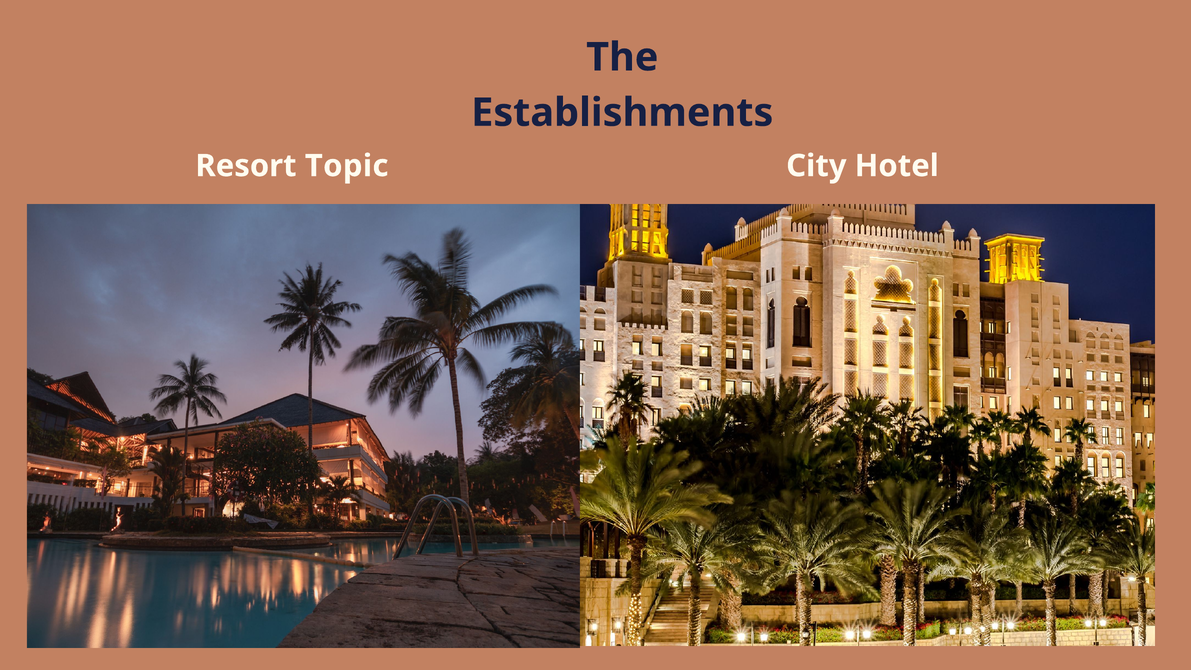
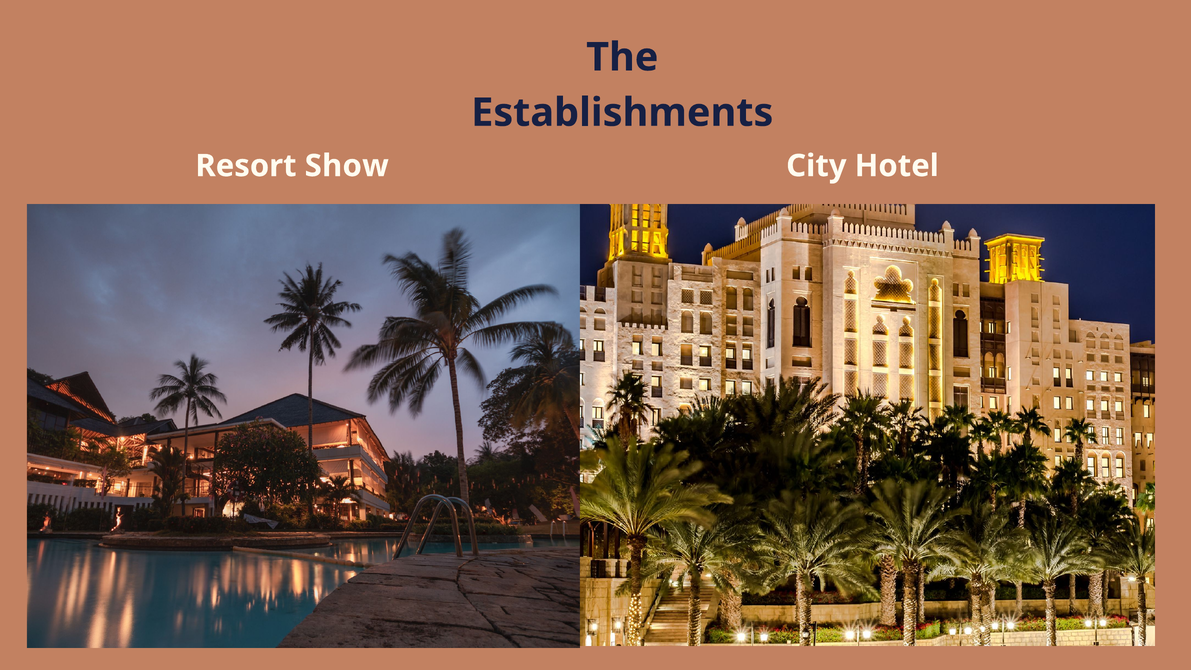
Resort Topic: Topic -> Show (347, 166)
